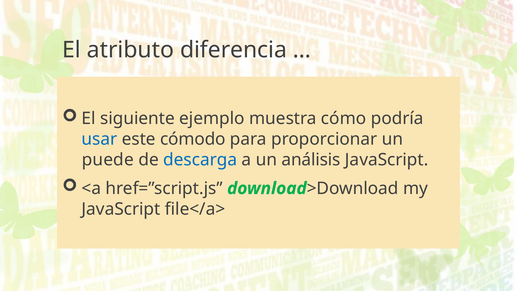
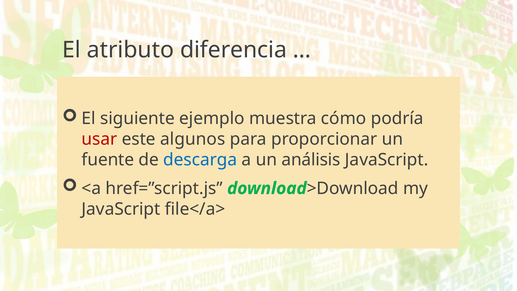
usar colour: blue -> red (99, 139)
cómodo: cómodo -> algunos (193, 139)
puede: puede -> fuente (108, 160)
